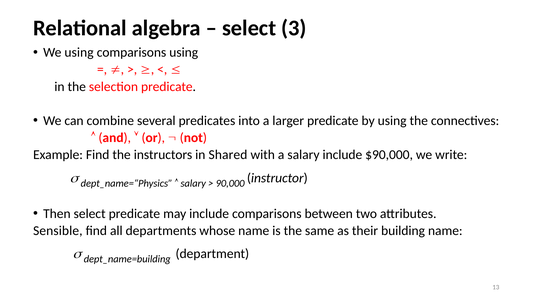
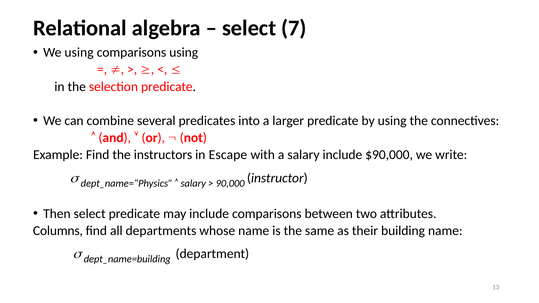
3: 3 -> 7 (294, 28)
Shared: Shared -> Escape (228, 155)
Sensible: Sensible -> Columns (58, 231)
